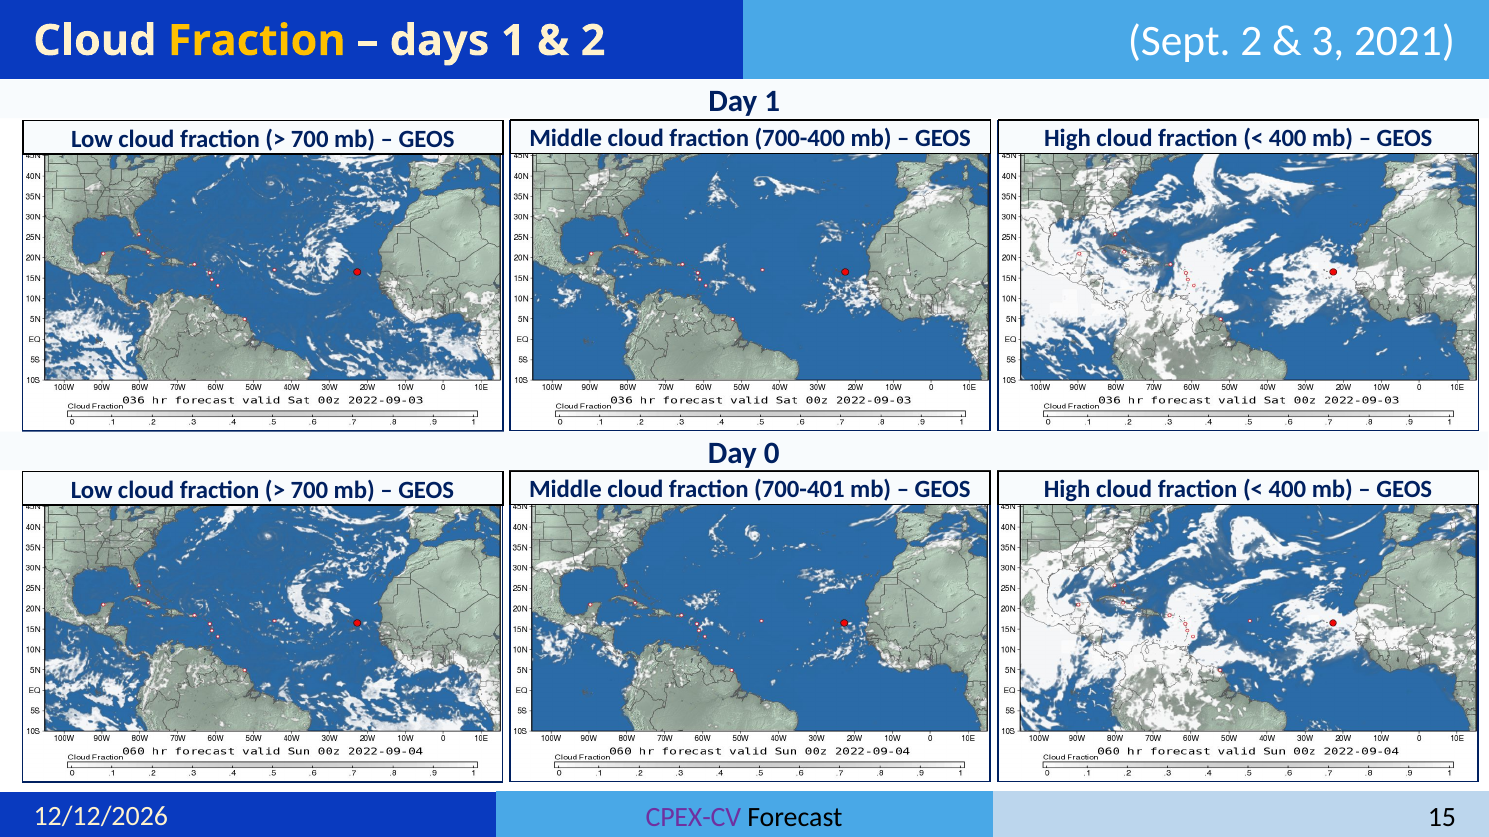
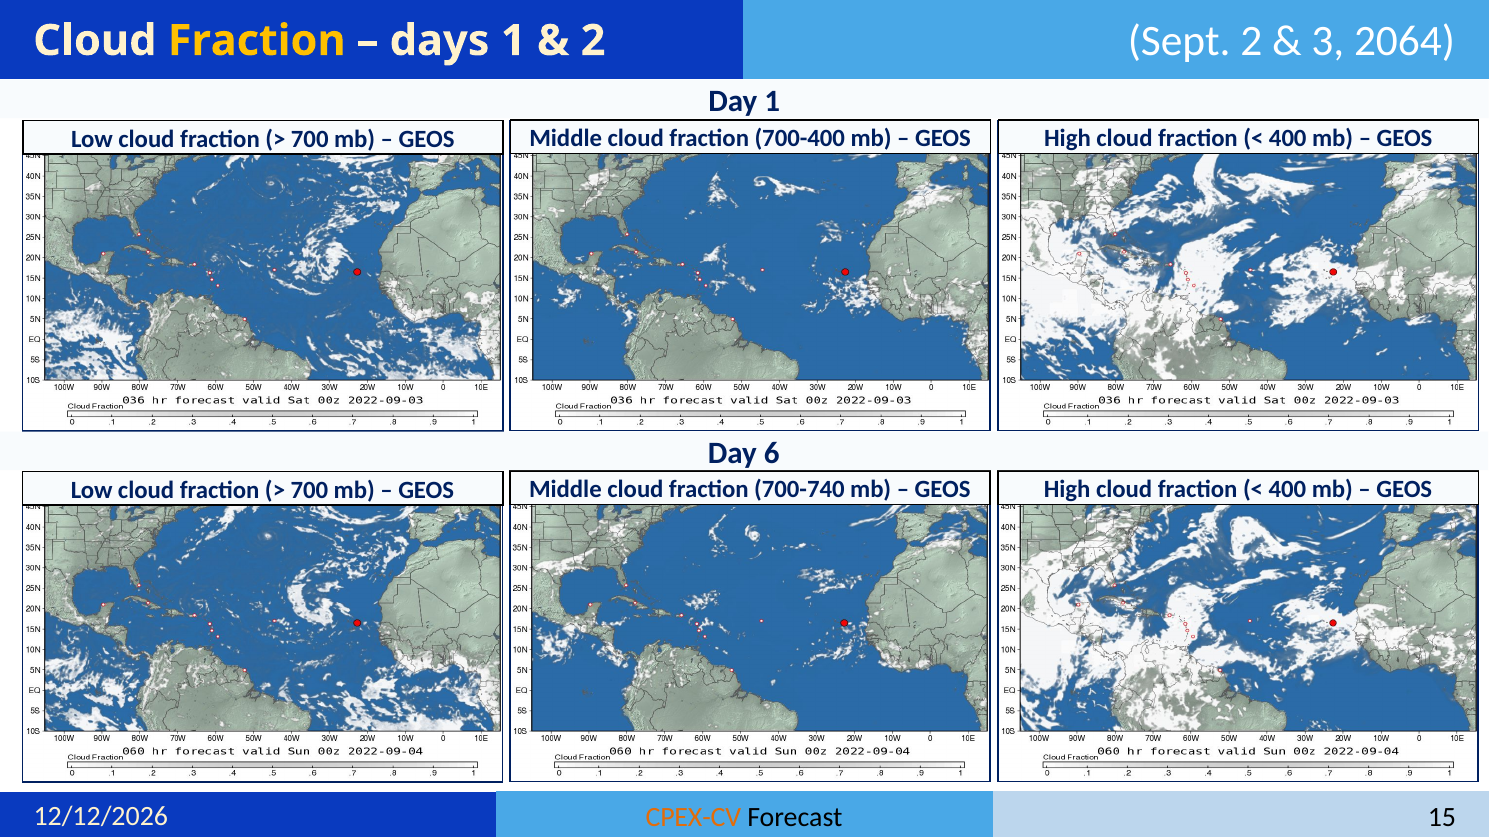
2021: 2021 -> 2064 (1405, 41)
0: 0 -> 6 (772, 453)
700-401: 700-401 -> 700-740 (799, 490)
CPEX-CV colour: purple -> orange (693, 818)
